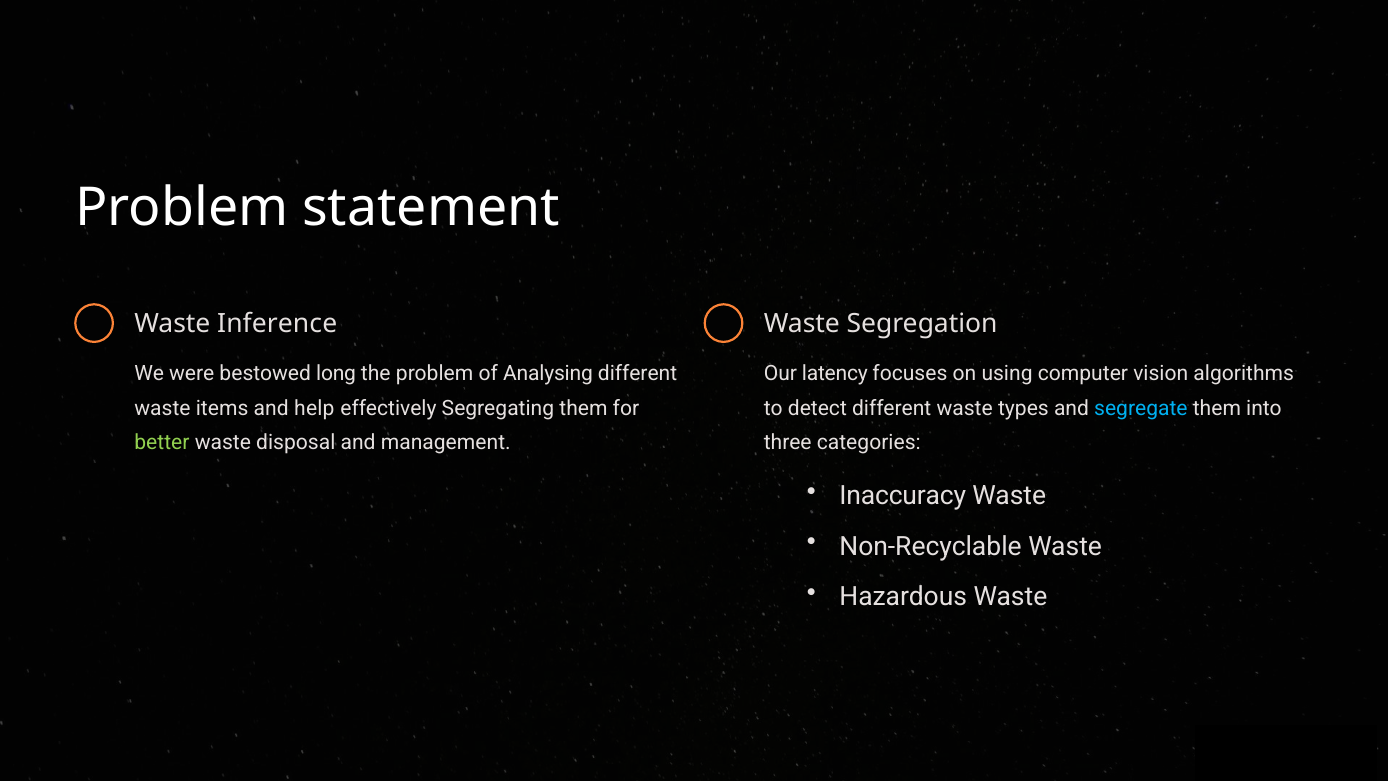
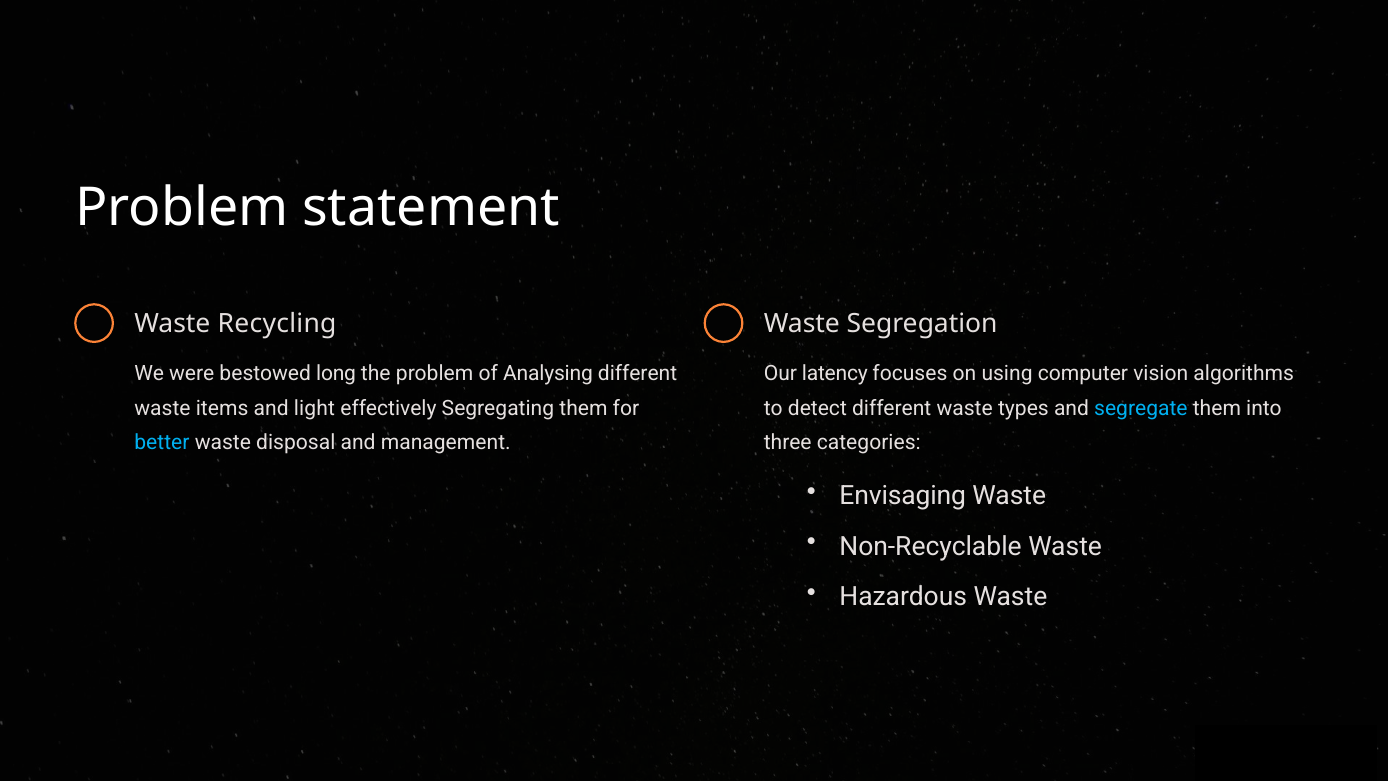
Inference: Inference -> Recycling (277, 323)
help: help -> light (314, 408)
better colour: light green -> light blue (162, 443)
Inaccuracy: Inaccuracy -> Envisaging (903, 496)
